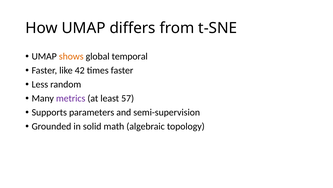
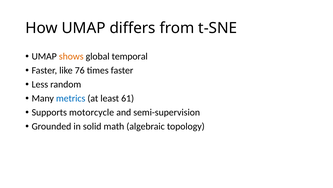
42: 42 -> 76 (80, 70)
metrics colour: purple -> blue (71, 98)
57: 57 -> 61 (128, 98)
parameters: parameters -> motorcycle (92, 112)
